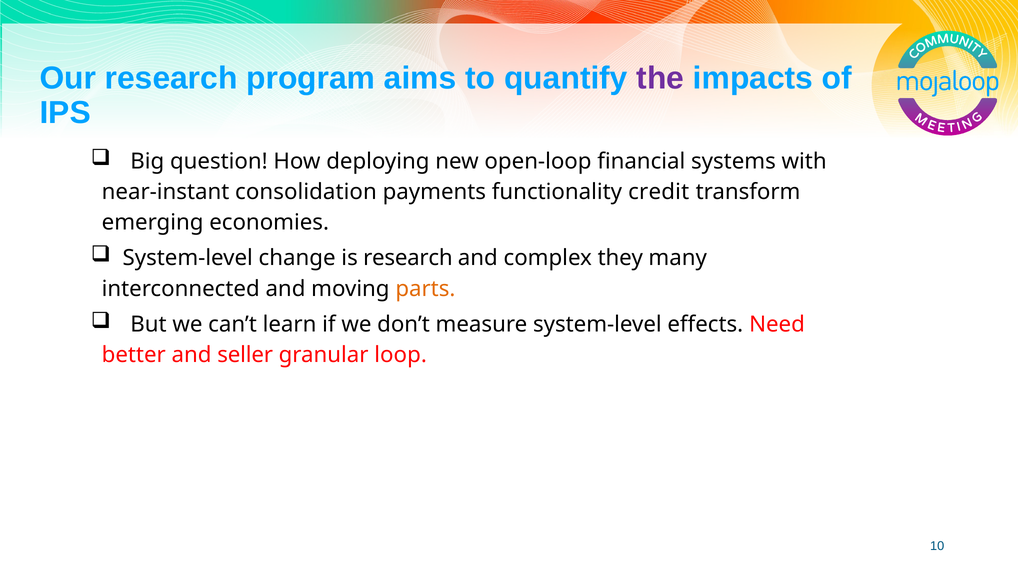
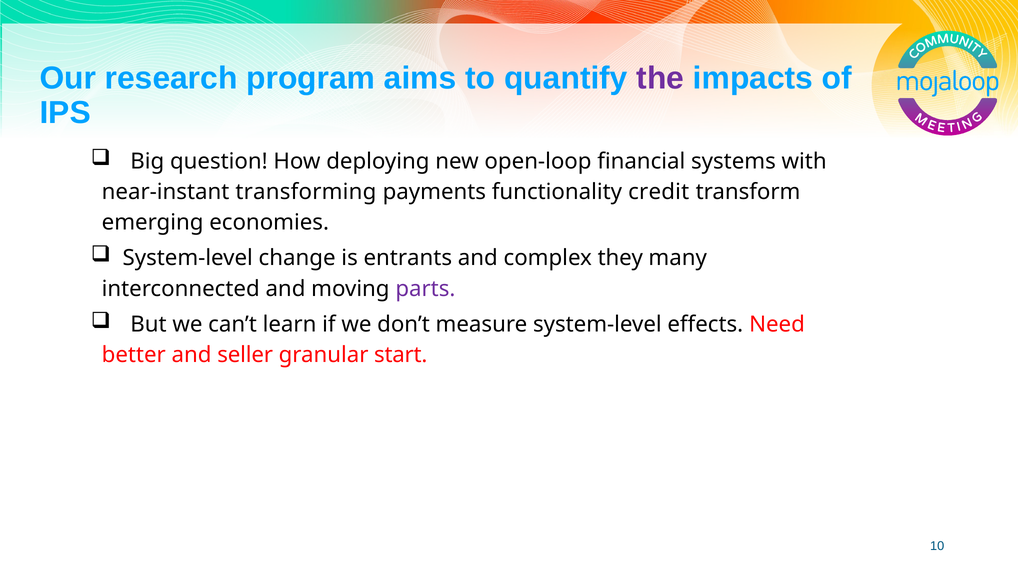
consolidation: consolidation -> transforming (306, 192)
is research: research -> entrants (408, 258)
parts colour: orange -> purple (425, 289)
loop: loop -> start (401, 355)
